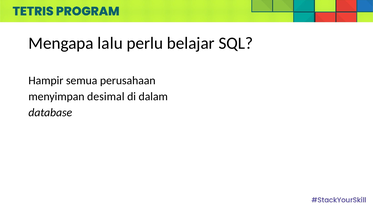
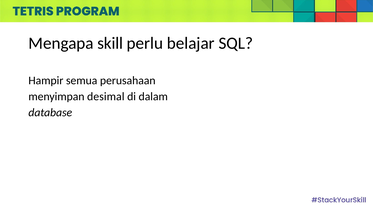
lalu: lalu -> skill (110, 43)
